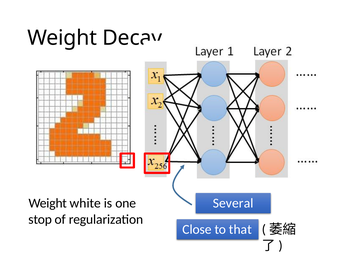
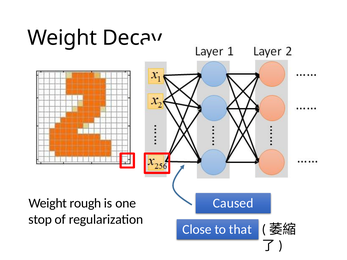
white: white -> rough (85, 203)
Several: Several -> Caused (233, 203)
